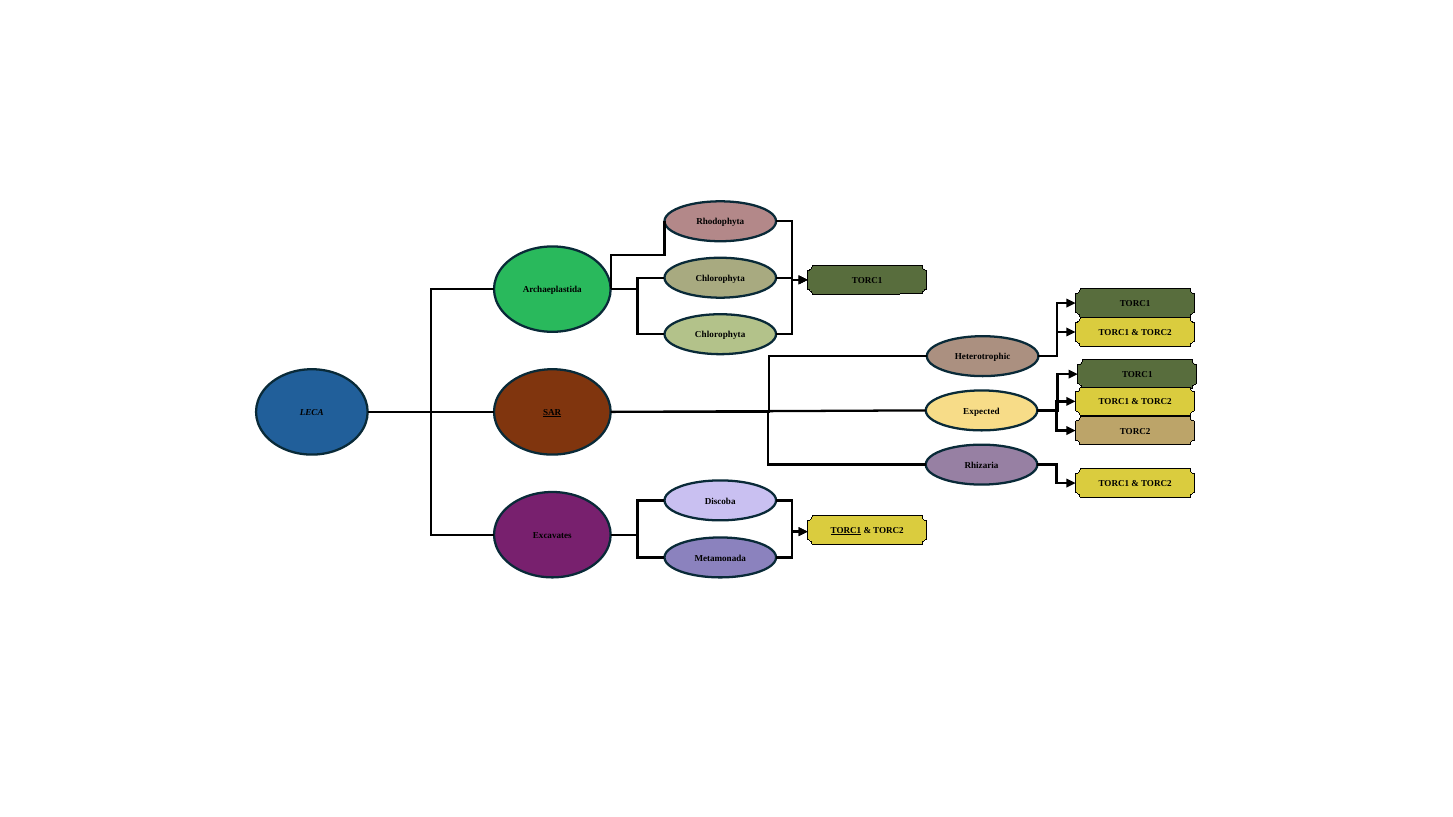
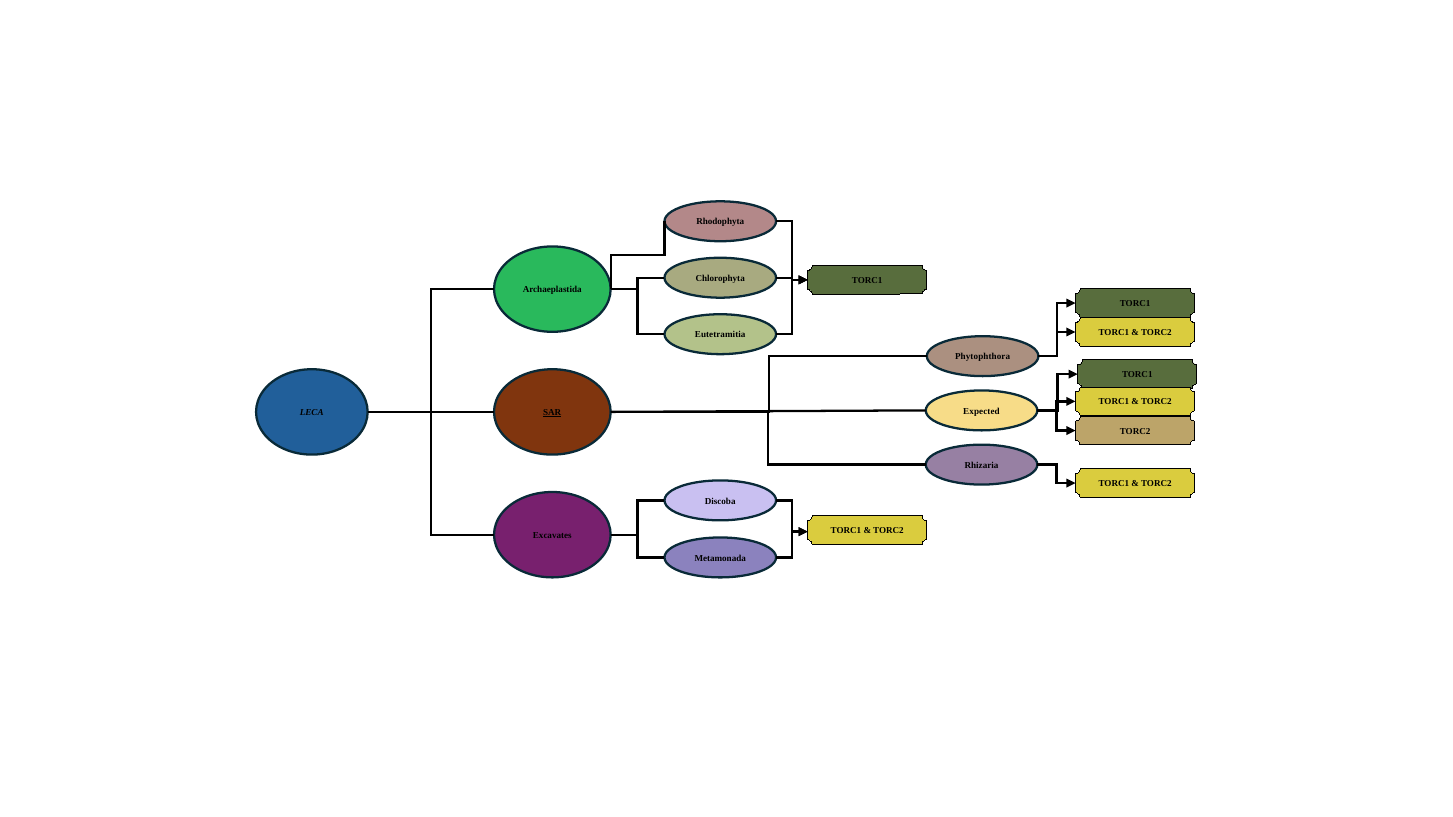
Chlorophyta: Chlorophyta -> Eutetramitia (720, 335)
Heterotrophic: Heterotrophic -> Phytophthora (983, 357)
TORC1 underline: present -> none (846, 531)
